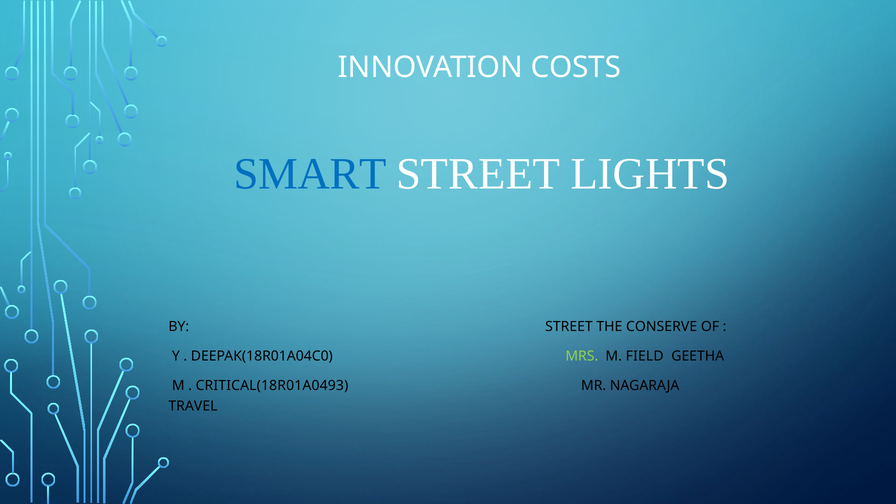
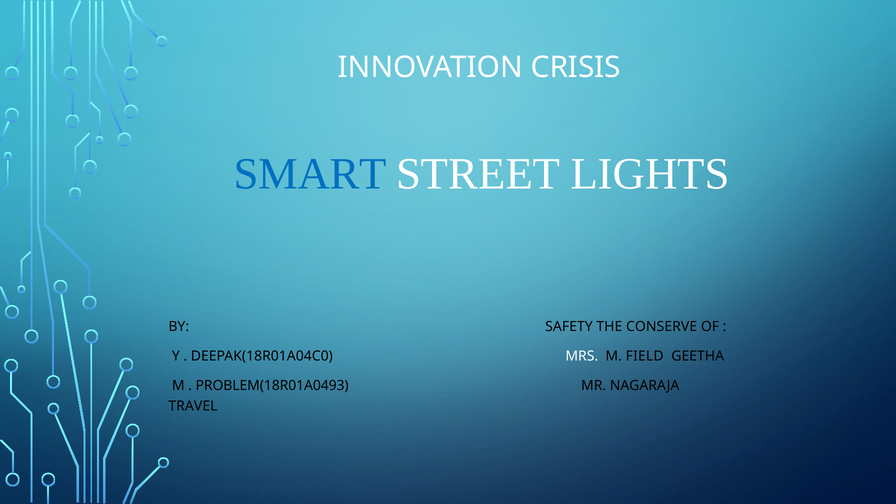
COSTS: COSTS -> CRISIS (576, 68)
BY STREET: STREET -> SAFETY (569, 327)
MRS colour: light green -> white (582, 356)
CRITICAL(18R01A0493: CRITICAL(18R01A0493 -> PROBLEM(18R01A0493 (272, 386)
